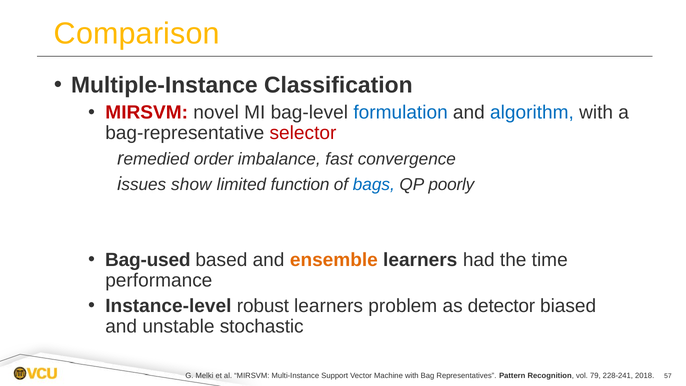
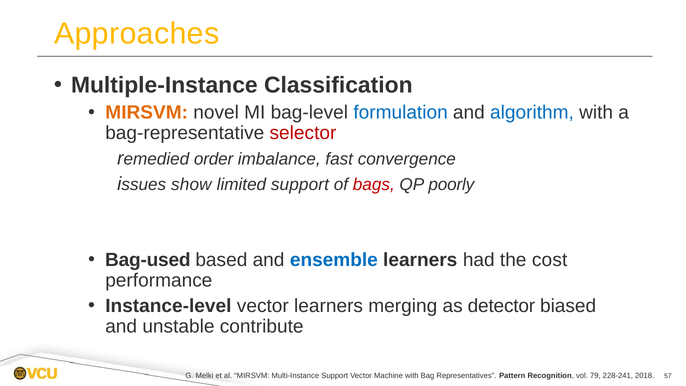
Comparison: Comparison -> Approaches (137, 34)
MIRSVM colour: red -> orange (147, 112)
limited function: function -> support (300, 184)
bags colour: blue -> red (374, 184)
ensemble colour: orange -> blue (334, 260)
time: time -> cost (550, 260)
Instance-level robust: robust -> vector (263, 306)
problem: problem -> merging (403, 306)
stochastic: stochastic -> contribute (262, 326)
